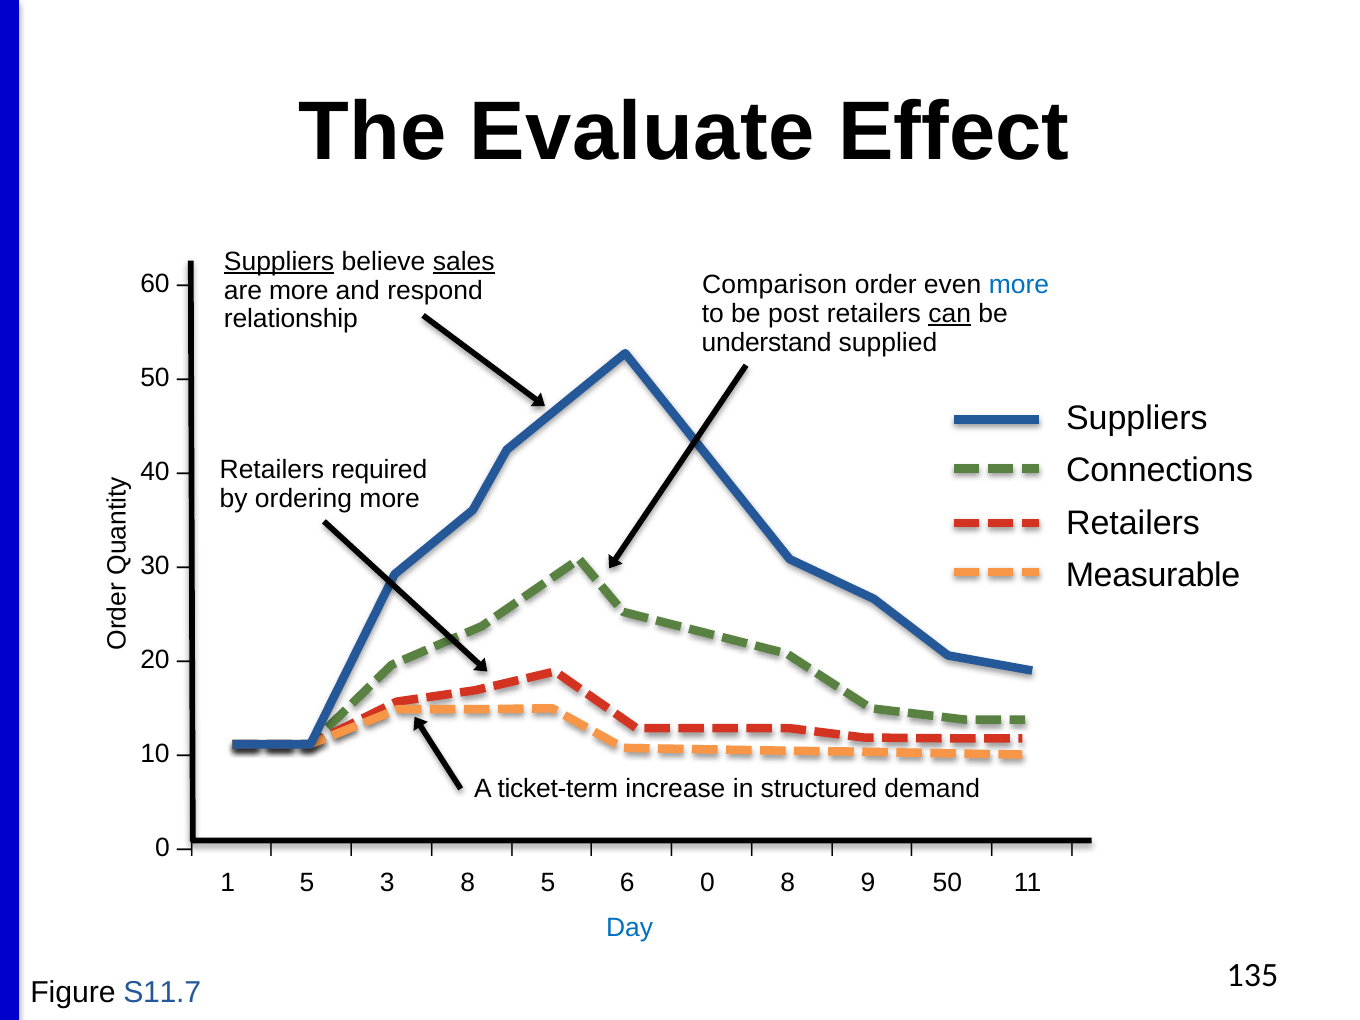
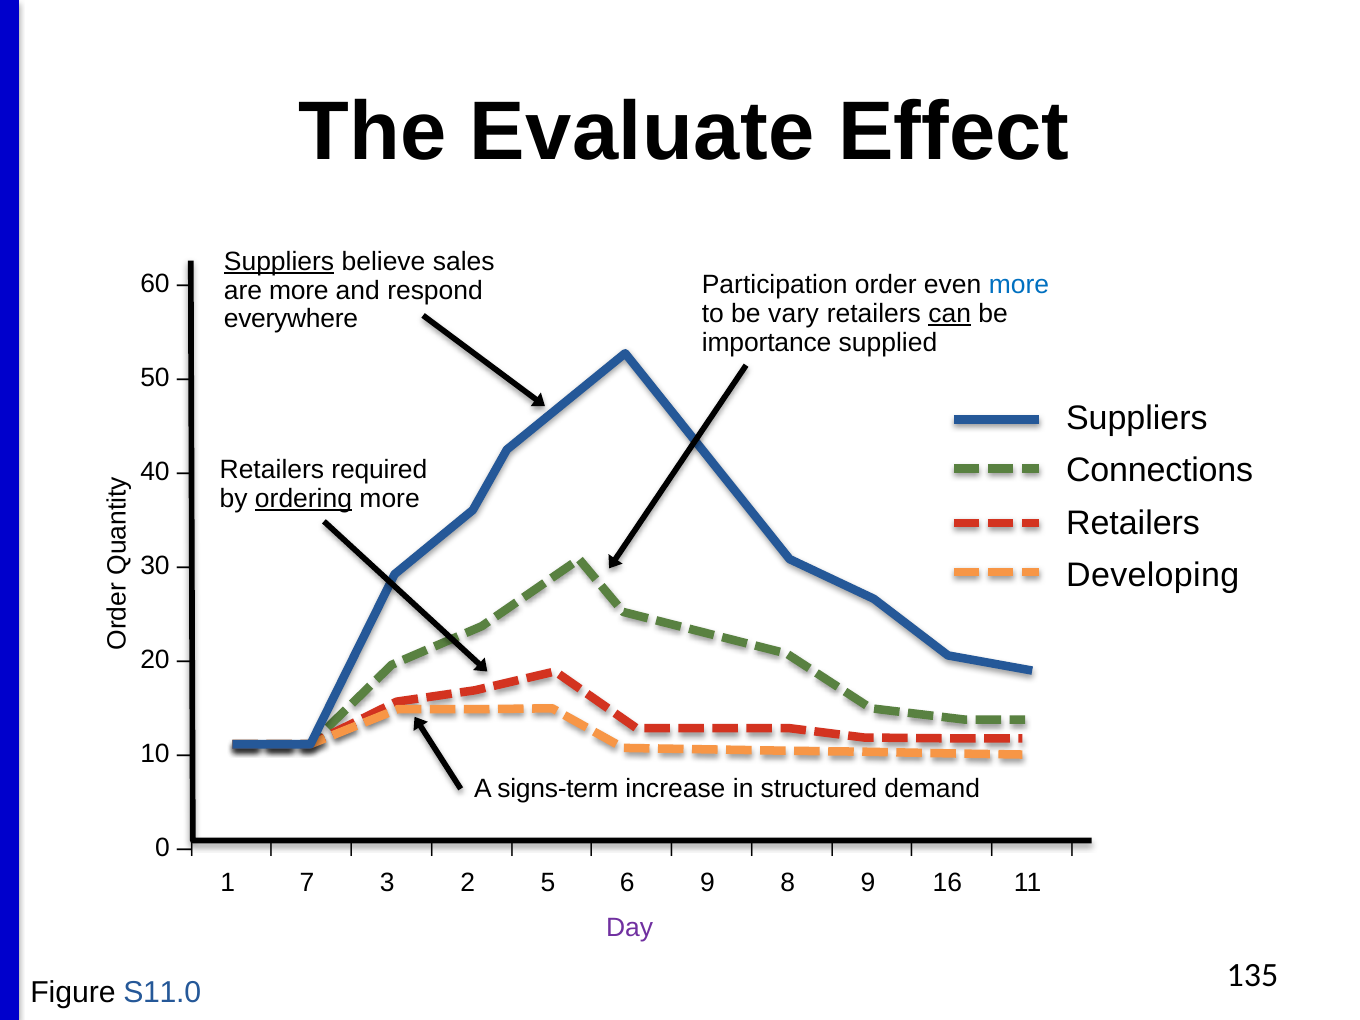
sales underline: present -> none (464, 262)
Comparison: Comparison -> Participation (775, 285)
post: post -> vary (794, 314)
relationship: relationship -> everywhere (291, 319)
understand: understand -> importance (767, 342)
ordering underline: none -> present (304, 499)
Measurable: Measurable -> Developing (1153, 575)
ticket-term: ticket-term -> signs-term (558, 789)
1 5: 5 -> 7 (307, 883)
3 8: 8 -> 2 (468, 883)
6 0: 0 -> 9 (707, 883)
9 50: 50 -> 16 (947, 883)
Day colour: blue -> purple (630, 928)
S11.7: S11.7 -> S11.0 (162, 992)
